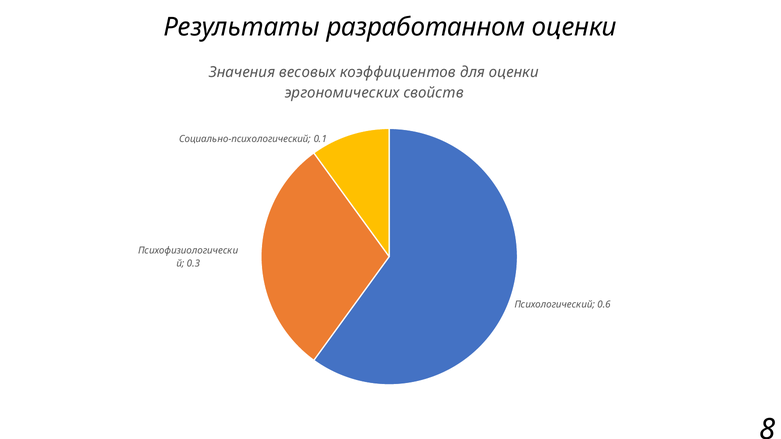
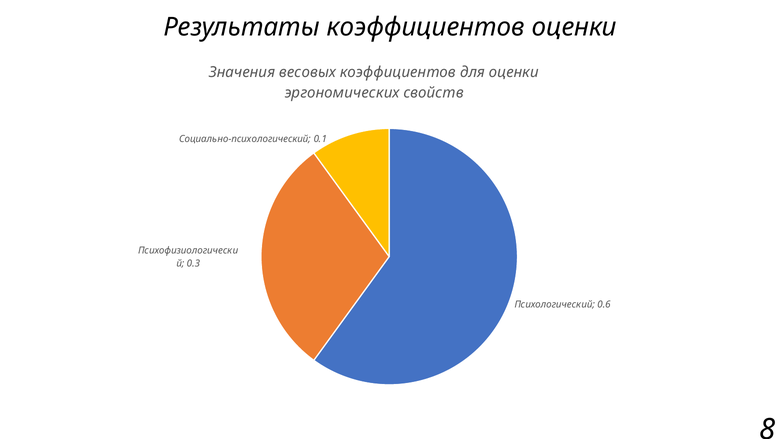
Результаты разработанном: разработанном -> коэффициентов (426, 27)
